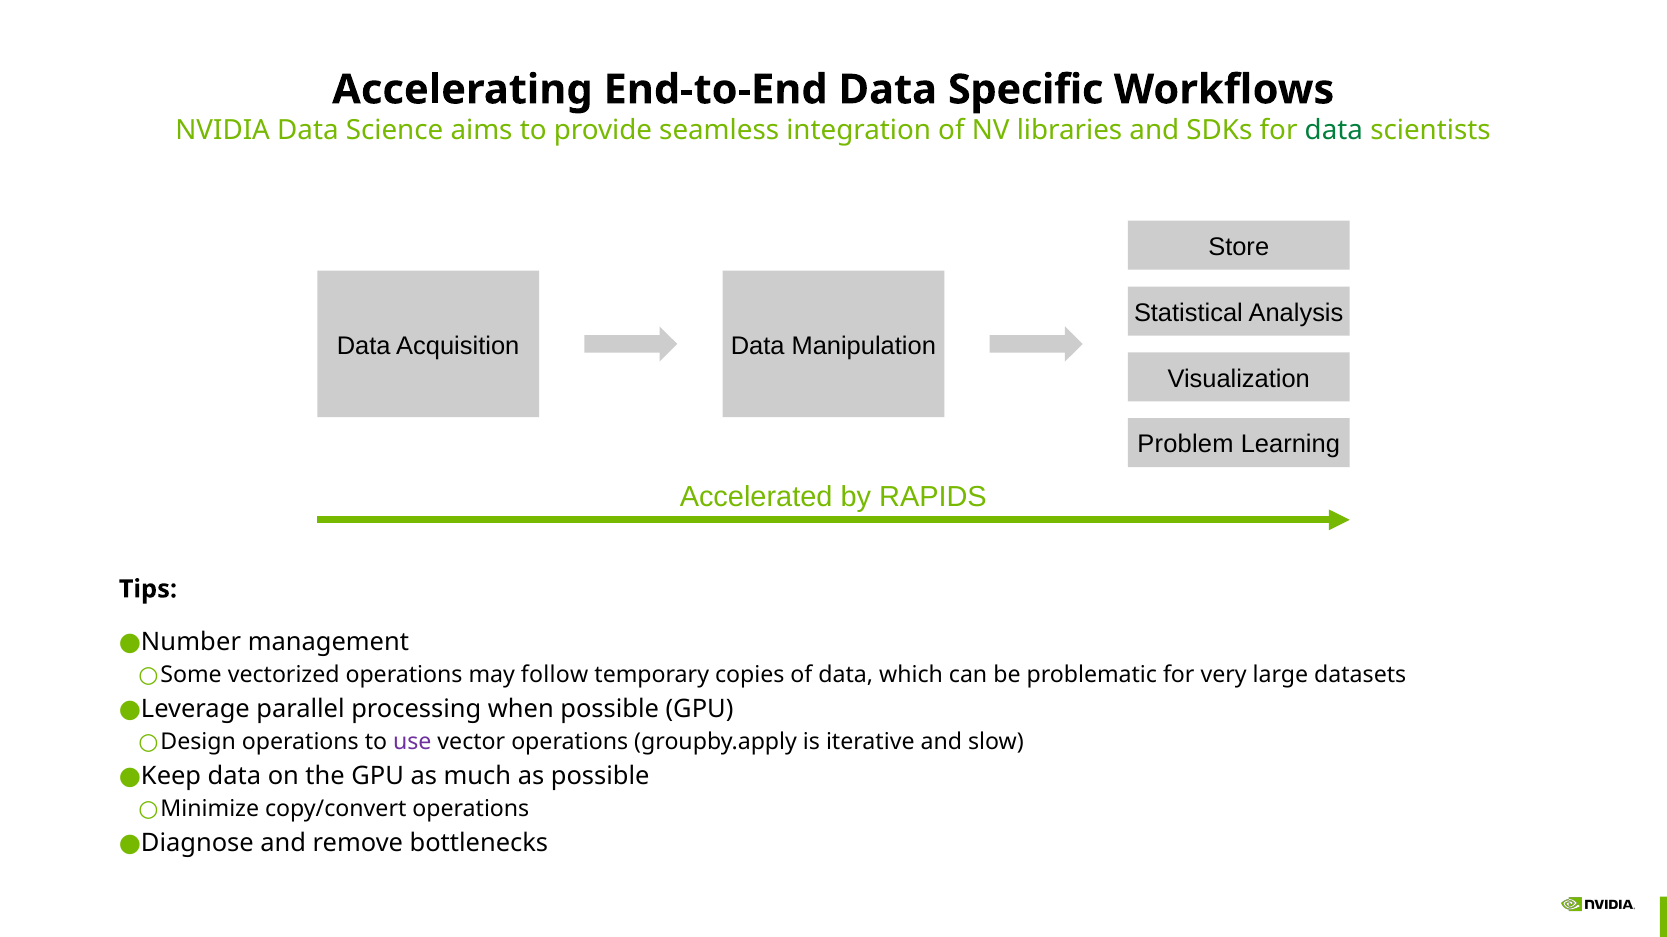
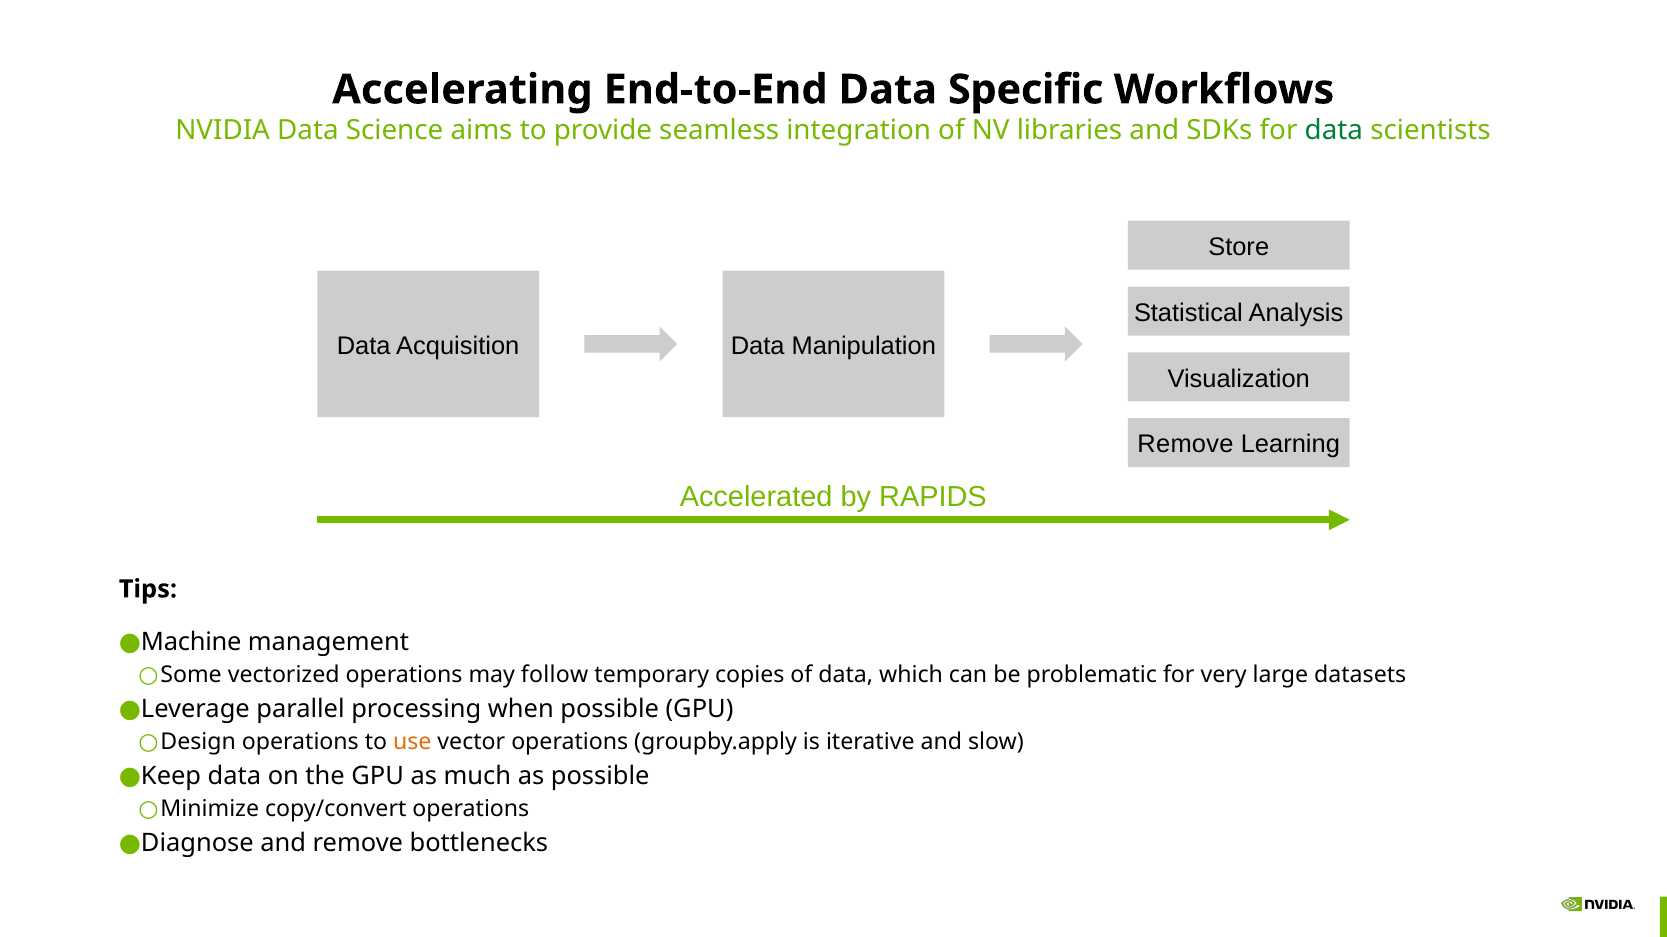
Problem: Problem -> Remove (1186, 445)
Number: Number -> Machine (191, 642)
use colour: purple -> orange (412, 743)
